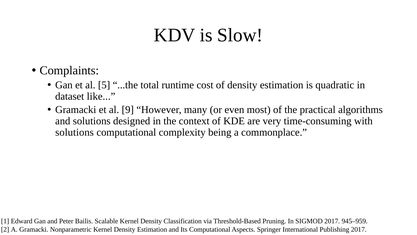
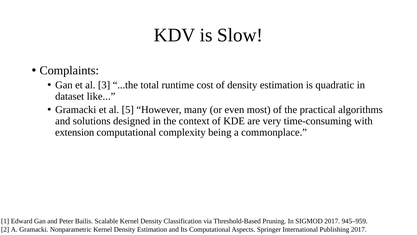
5: 5 -> 3 (104, 85)
9: 9 -> 5 (128, 110)
solutions: solutions -> extension (75, 132)
